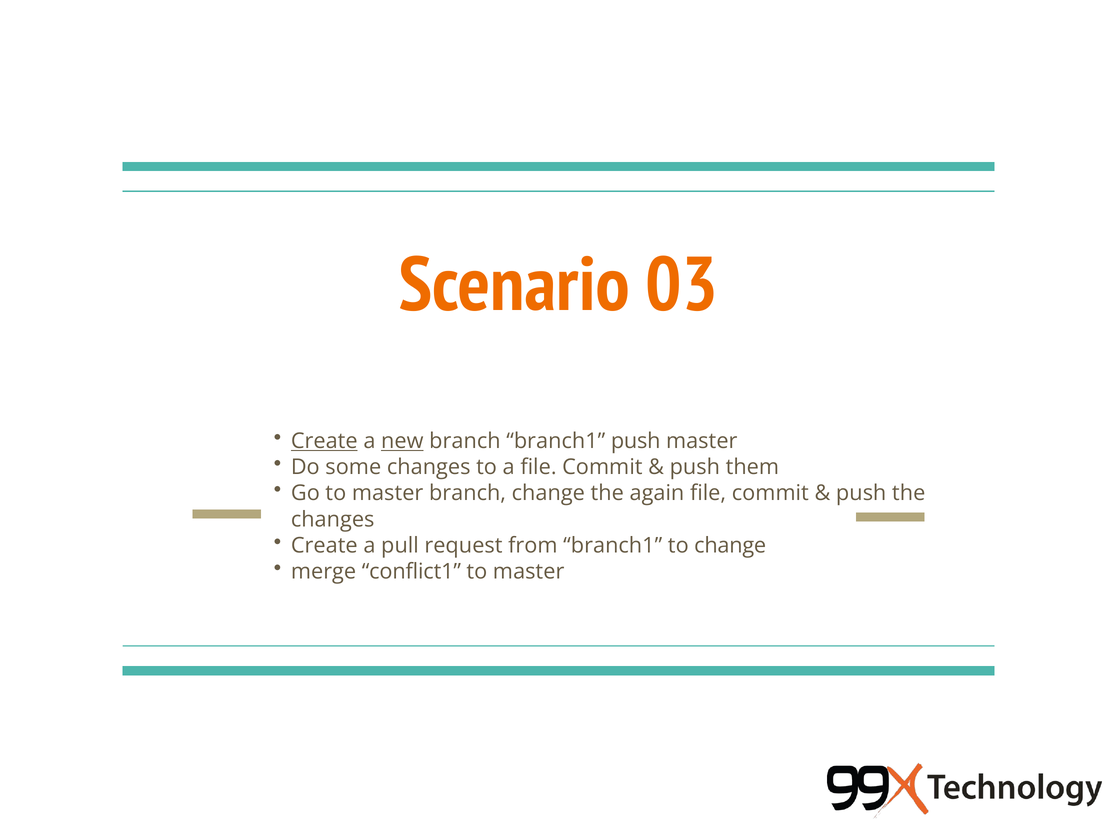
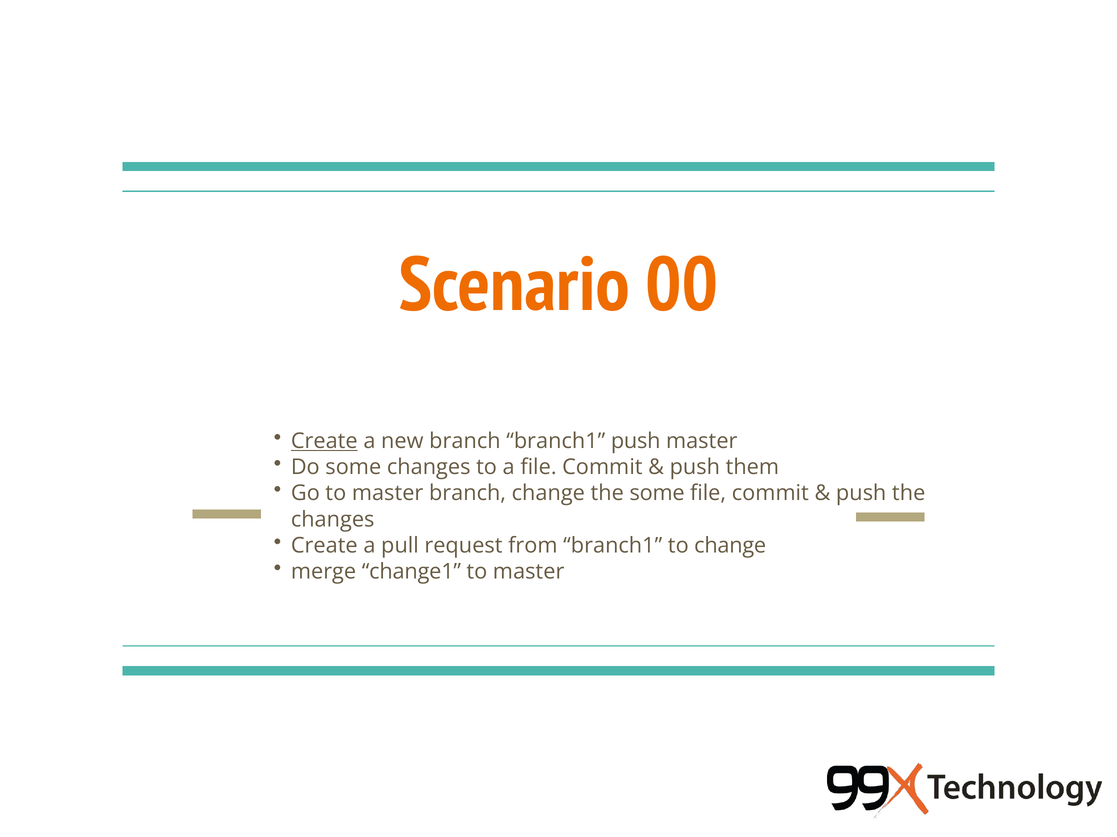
03: 03 -> 00 (682, 285)
new underline: present -> none (402, 442)
the again: again -> some (657, 494)
conflict1: conflict1 -> change1 (411, 572)
